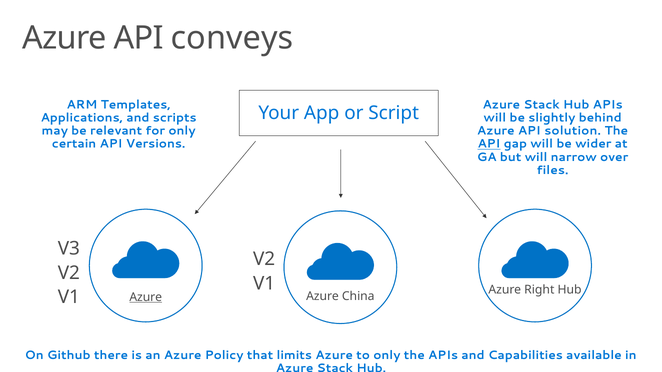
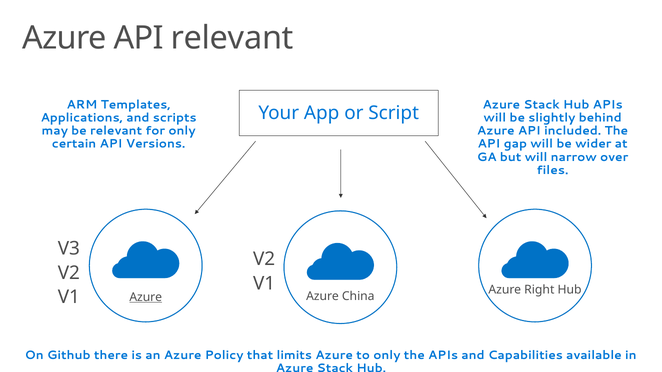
API conveys: conveys -> relevant (232, 38)
solution: solution -> included (573, 131)
API underline: present -> none (489, 144)
